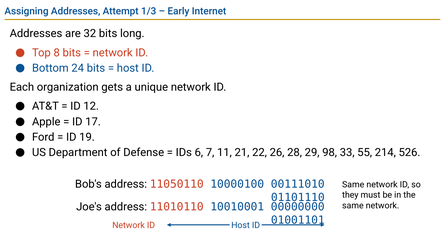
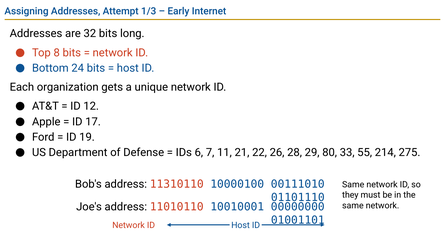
98: 98 -> 80 (330, 153)
526: 526 -> 275 (409, 153)
11050110: 11050110 -> 11310110 (177, 184)
